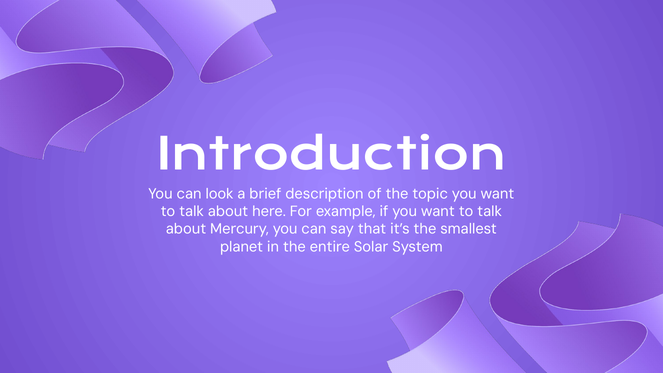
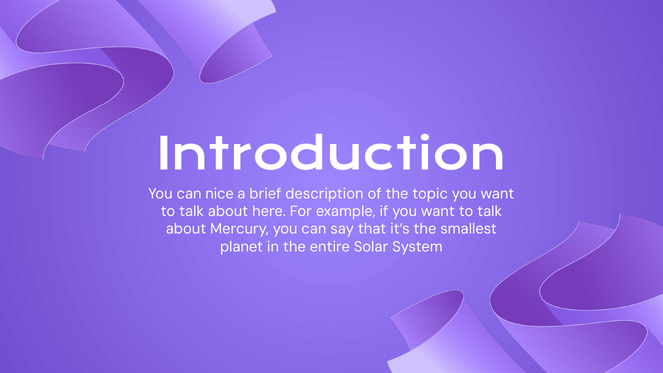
look: look -> nice (220, 194)
